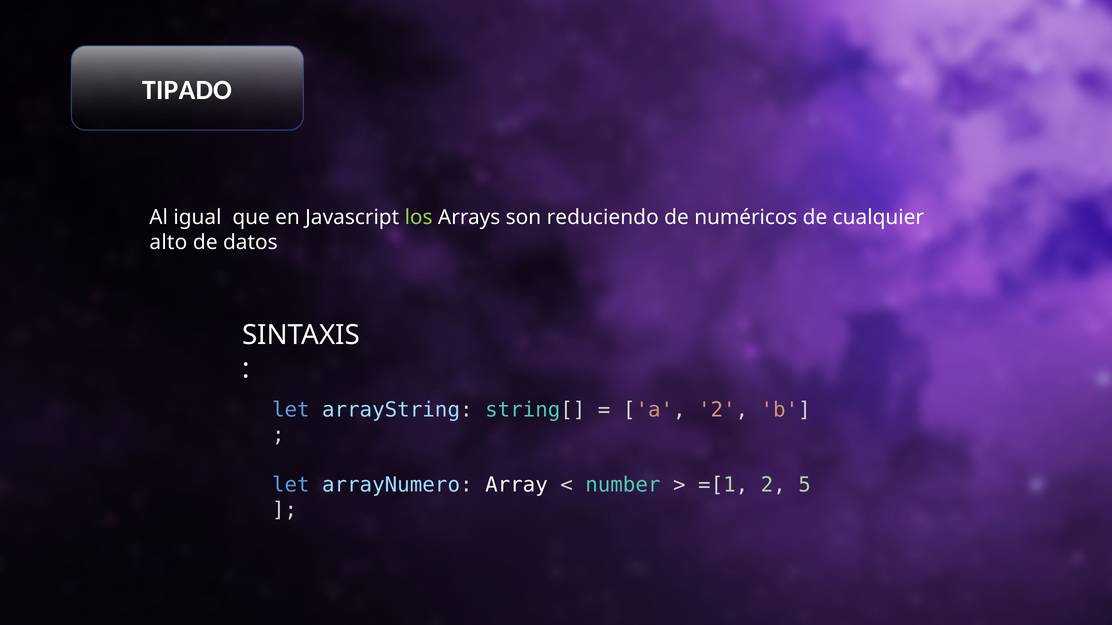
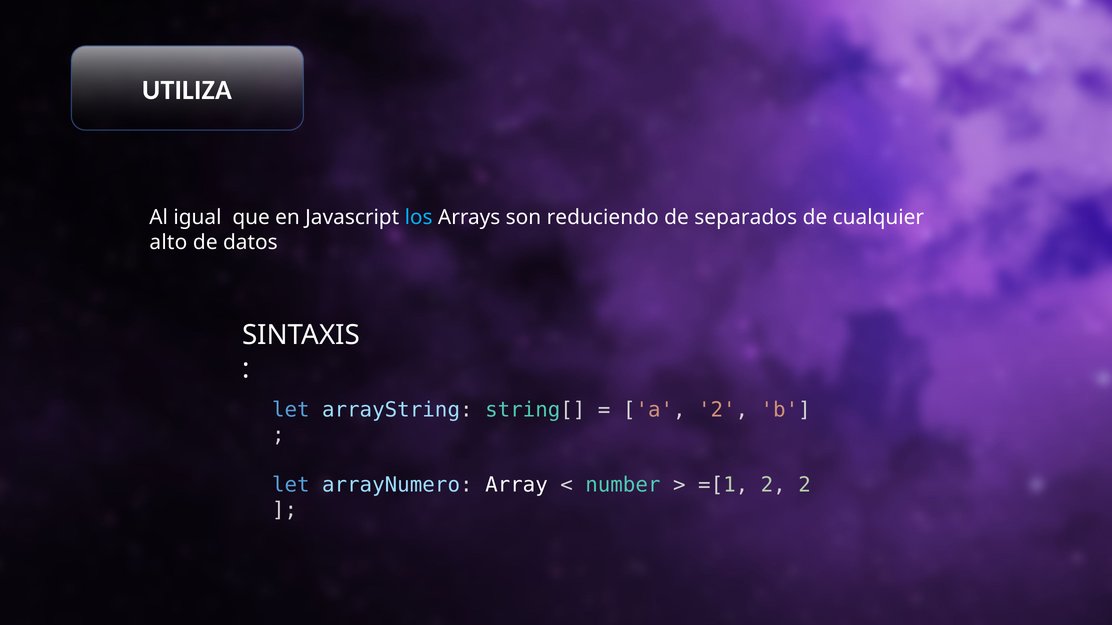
TIPADO: TIPADO -> UTILIZA (187, 90)
los colour: light green -> light blue (419, 218)
numéricos: numéricos -> separados (746, 218)
2 5: 5 -> 2 (805, 485)
